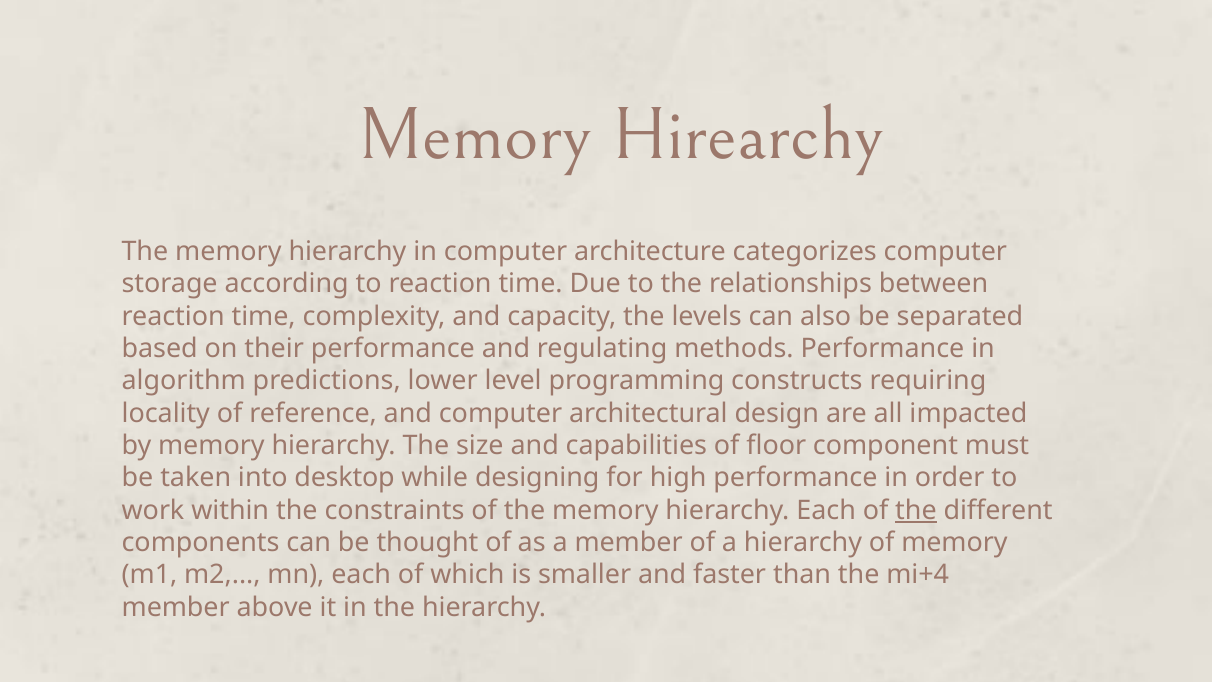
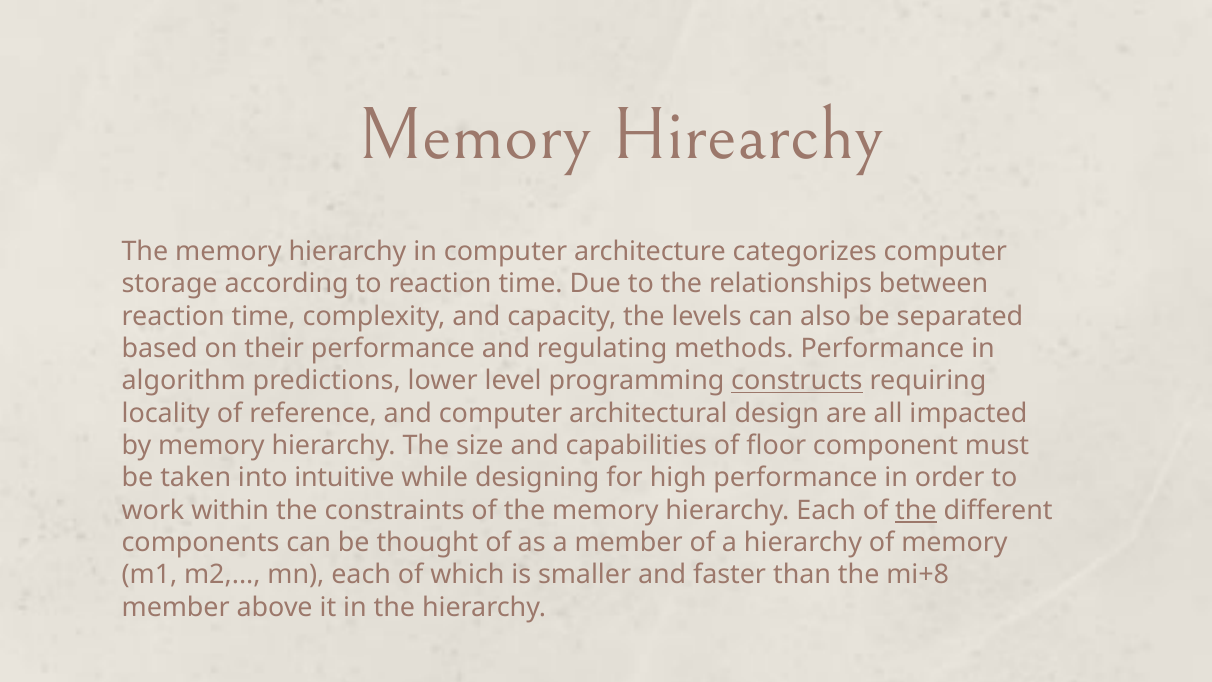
constructs underline: none -> present (797, 381)
desktop: desktop -> intuitive (345, 478)
mi+4: mi+4 -> mi+8 (918, 575)
